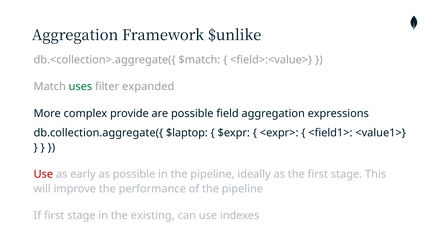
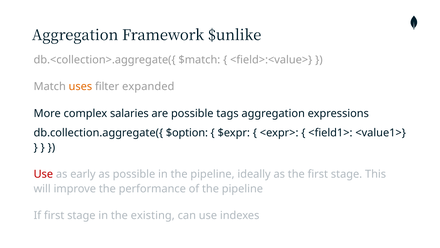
uses colour: green -> orange (80, 86)
provide: provide -> salaries (129, 113)
field: field -> tags (228, 113)
$laptop: $laptop -> $option (187, 133)
